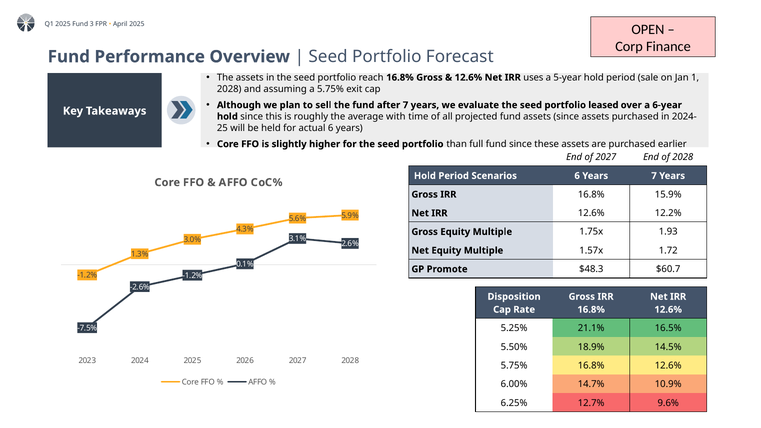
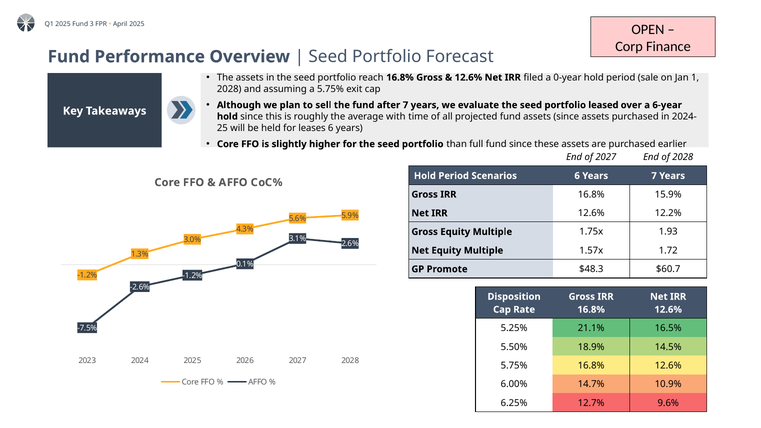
uses: uses -> filed (533, 77)
5-year: 5-year -> 0-year (567, 77)
actual: actual -> leases (312, 128)
